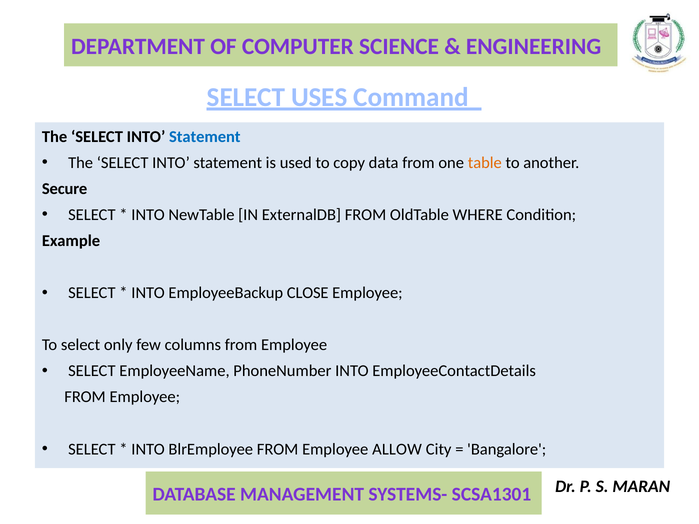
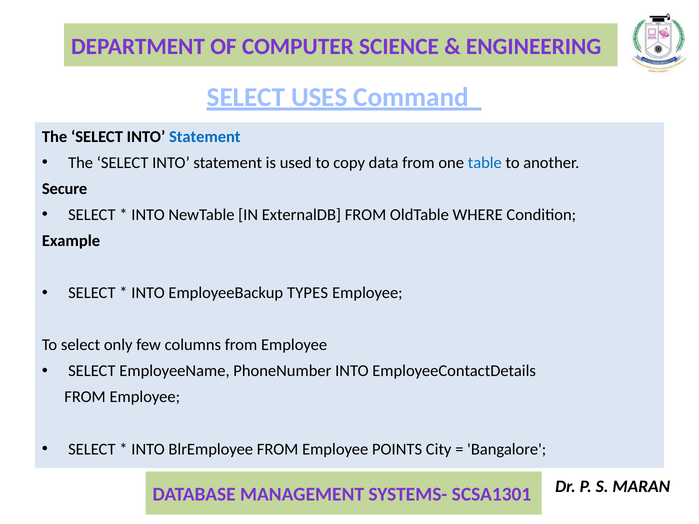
table colour: orange -> blue (485, 163)
CLOSE: CLOSE -> TYPES (308, 293)
ALLOW: ALLOW -> POINTS (397, 449)
